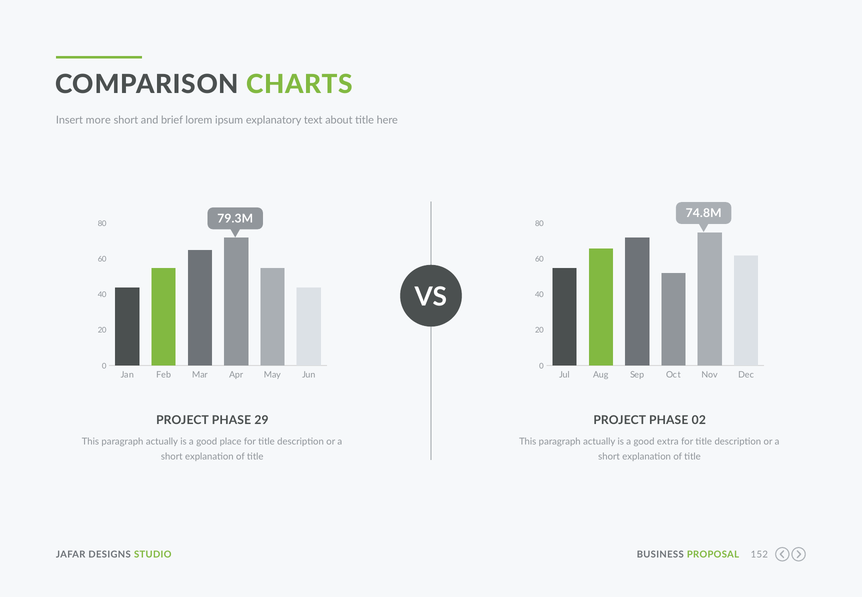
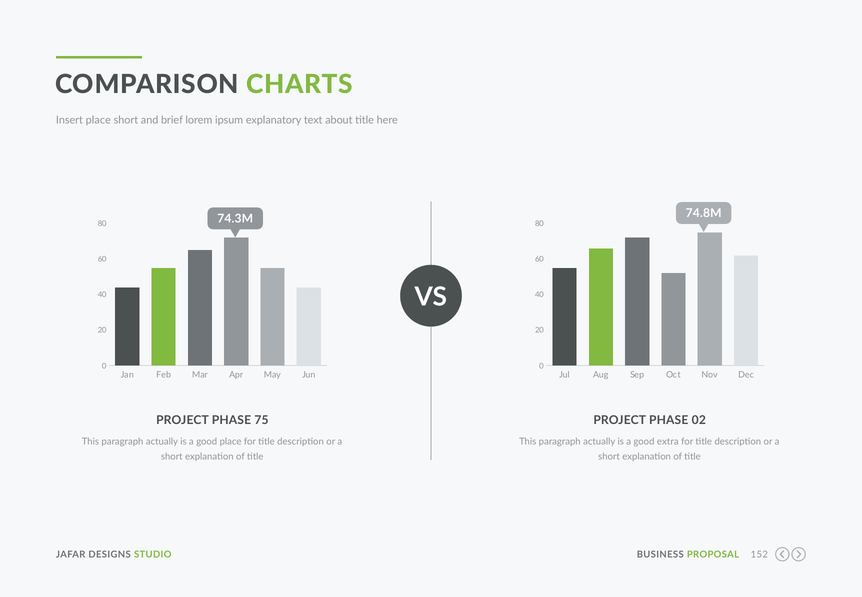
Insert more: more -> place (98, 120)
79.3M: 79.3M -> 74.3M (235, 219)
29: 29 -> 75 (261, 420)
